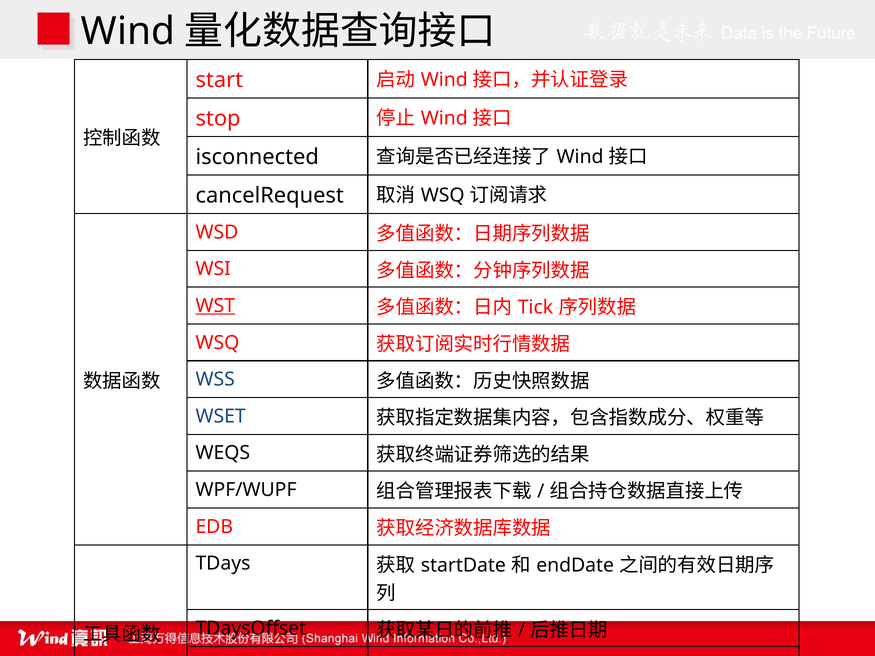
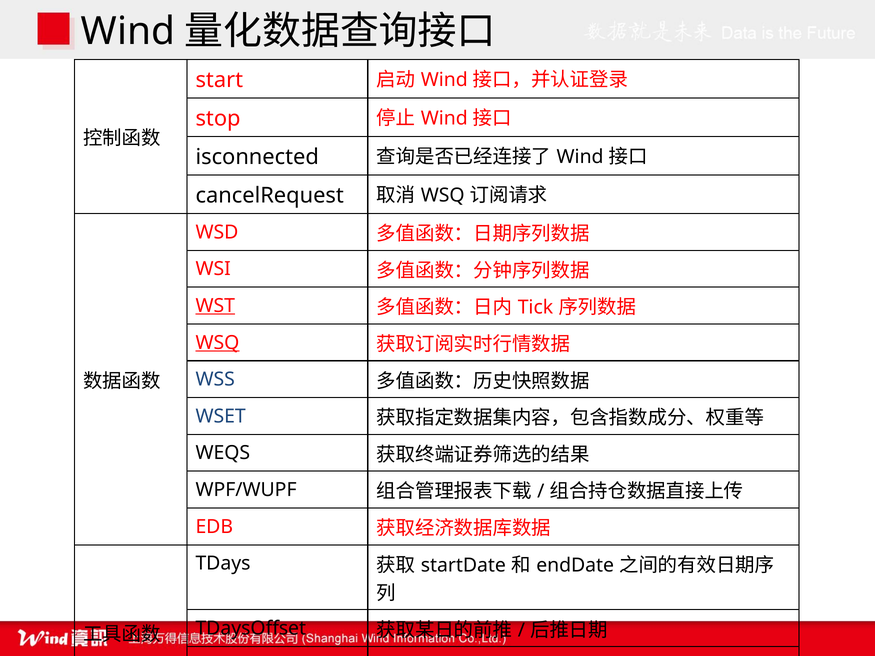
WSQ underline: none -> present (217, 343)
